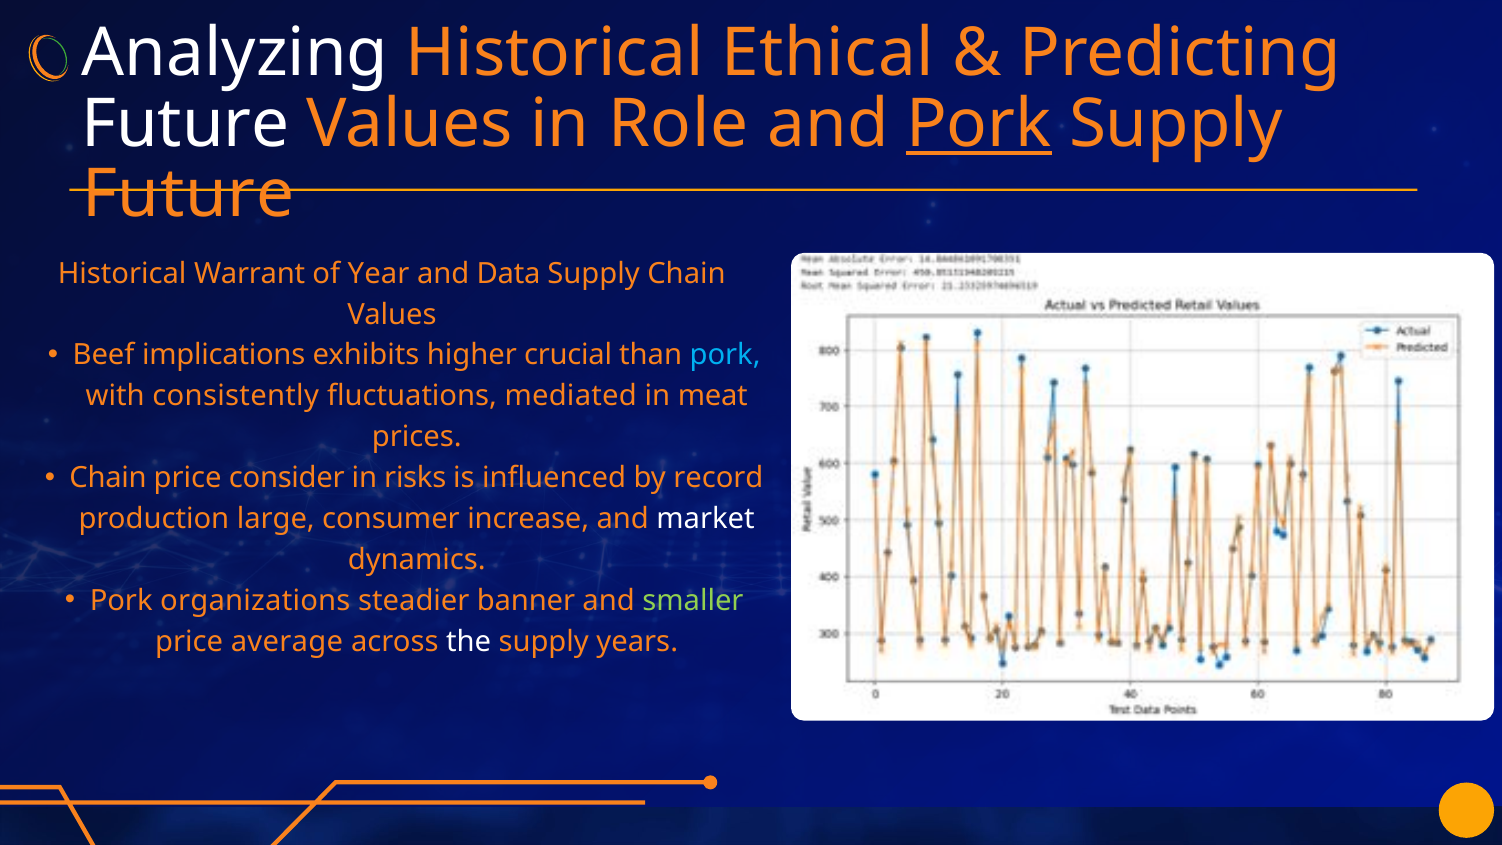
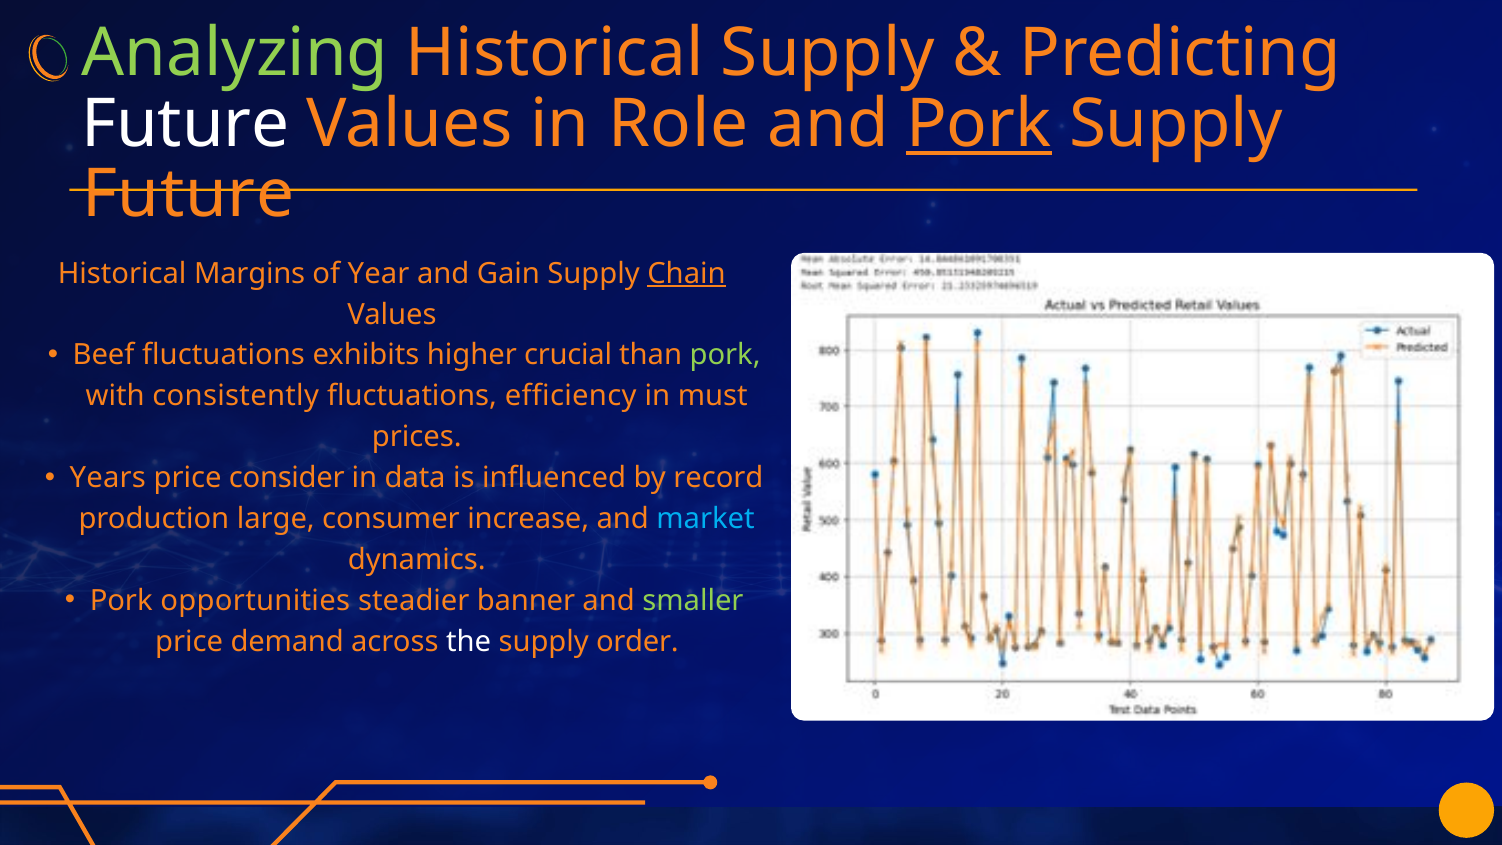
Analyzing colour: white -> light green (235, 54)
Historical Ethical: Ethical -> Supply (828, 54)
Warrant: Warrant -> Margins (250, 274)
Data: Data -> Gain (508, 274)
Chain underline: none -> present (687, 274)
Beef implications: implications -> fluctuations (224, 355)
pork colour: light blue -> light green (725, 355)
mediated: mediated -> efficiency (571, 396)
meat: meat -> must (713, 396)
Chain: Chain -> Years (108, 478)
risks: risks -> data (415, 478)
market colour: white -> light blue (706, 519)
organizations: organizations -> opportunities (255, 601)
average: average -> demand (287, 642)
years: years -> order (637, 642)
